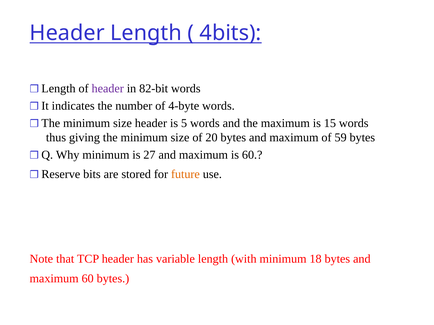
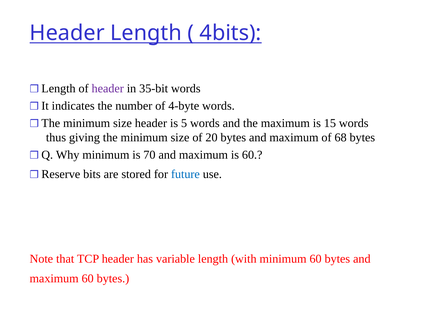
82-bit: 82-bit -> 35-bit (154, 89)
59: 59 -> 68 (341, 138)
27: 27 -> 70 (149, 155)
future colour: orange -> blue (185, 175)
minimum 18: 18 -> 60 (316, 259)
